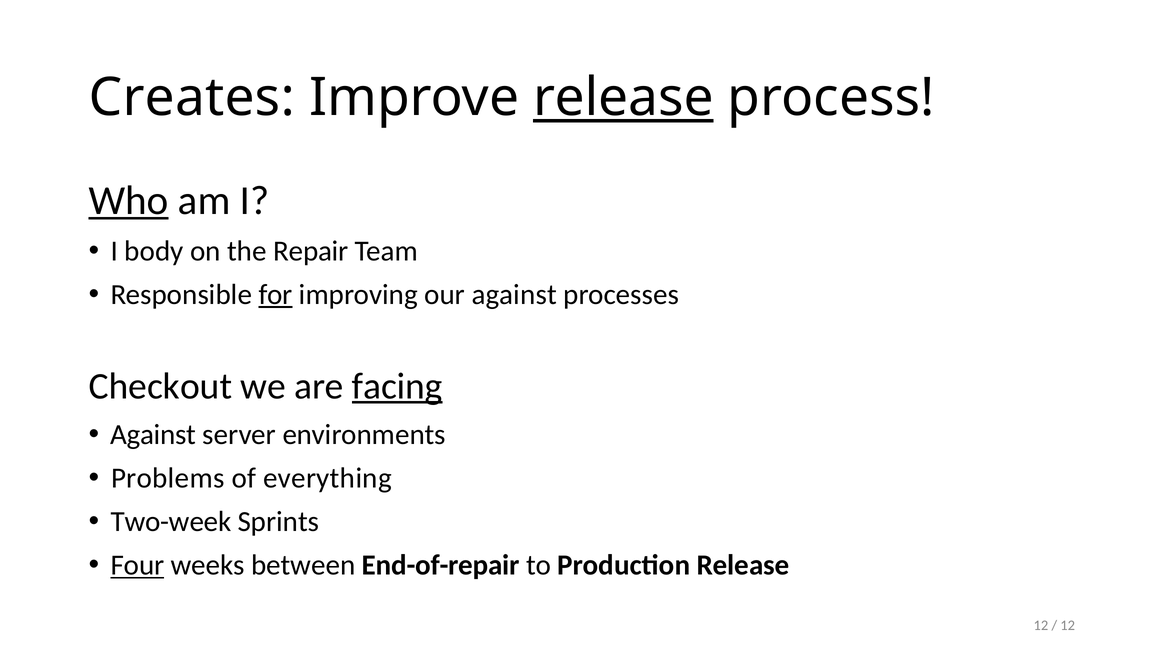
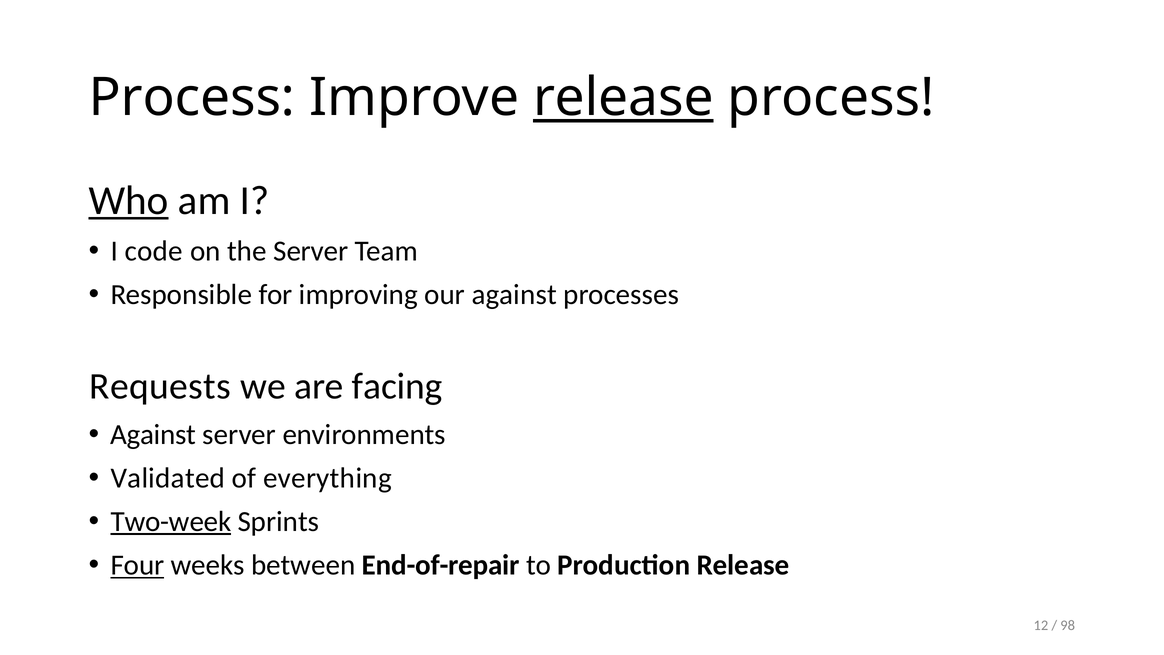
Creates: Creates -> Process (192, 98)
body: body -> code (154, 251)
the Repair: Repair -> Server (311, 251)
for underline: present -> none (276, 294)
Checkout: Checkout -> Requests (160, 386)
facing underline: present -> none (397, 386)
Problems: Problems -> Validated (168, 478)
Two-week underline: none -> present (171, 521)
12: 12 -> 98 (1068, 625)
